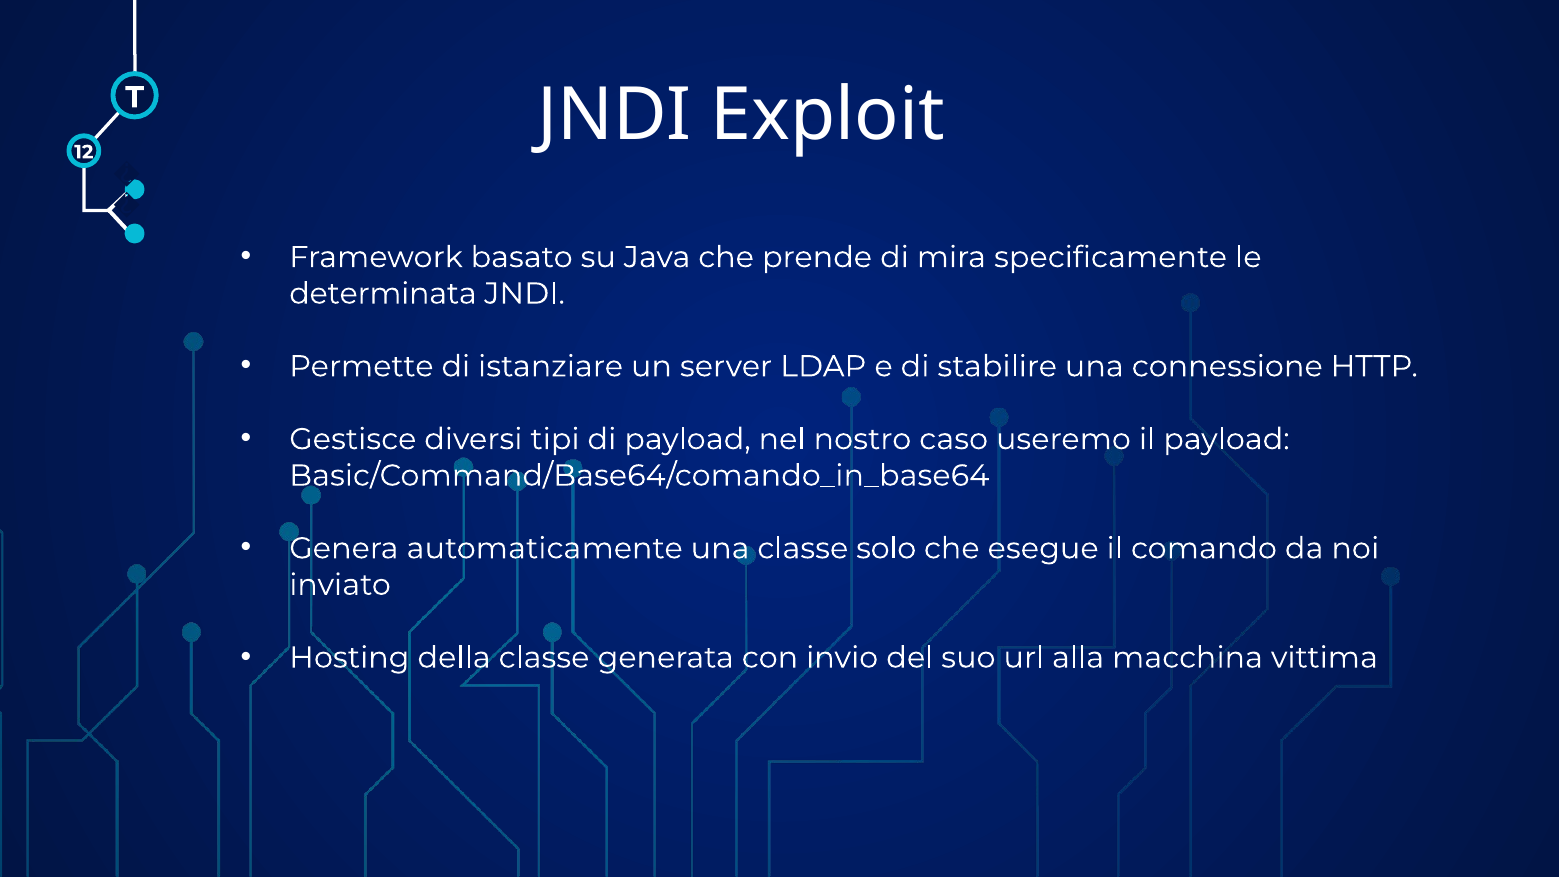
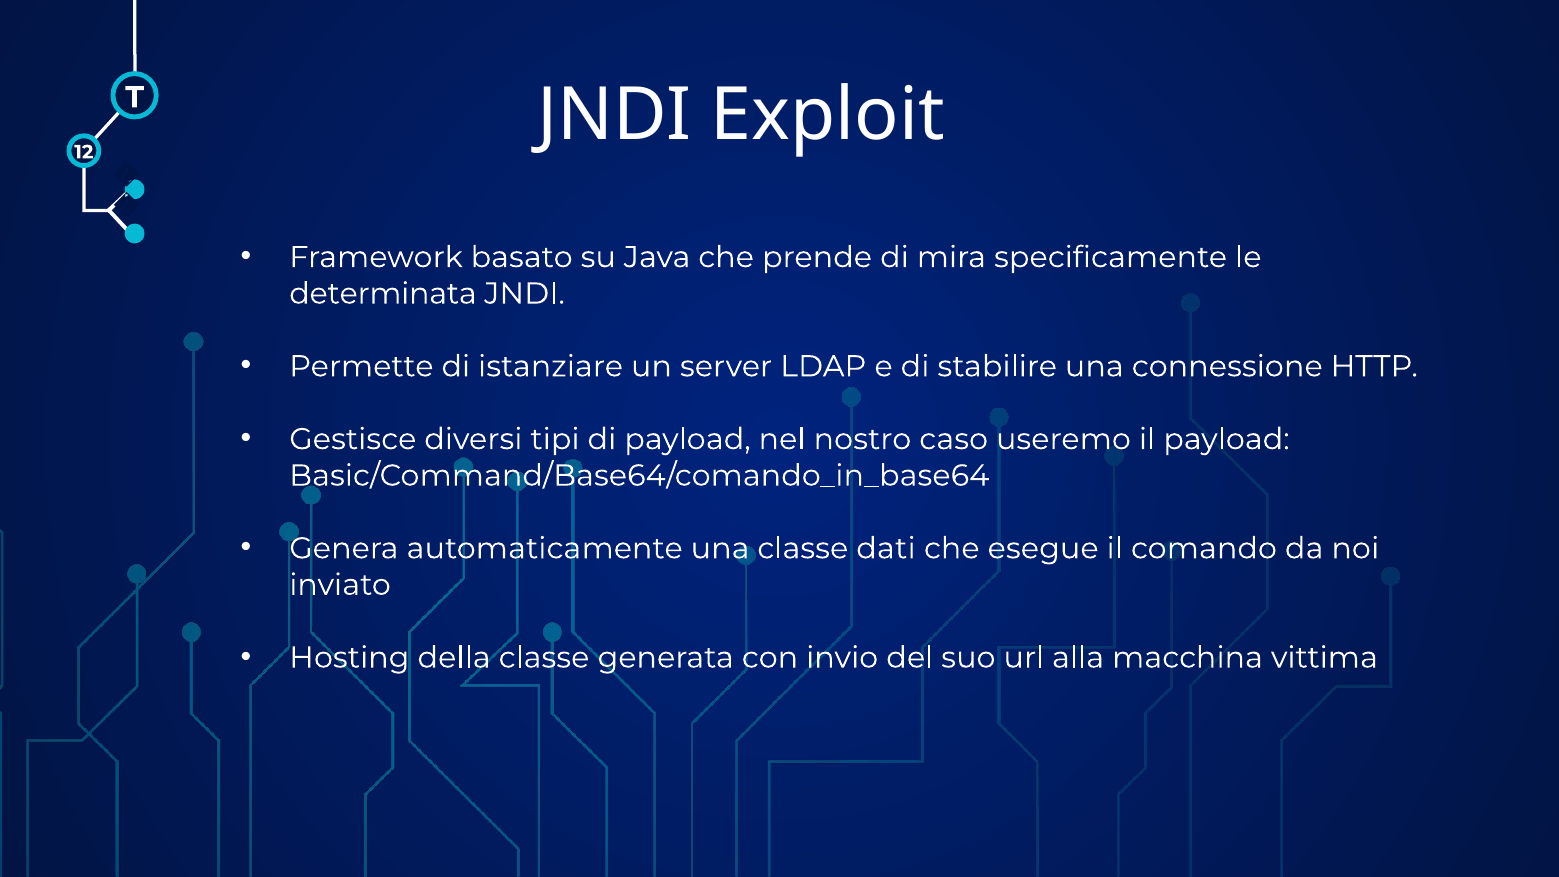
solo: solo -> dati (886, 548)
